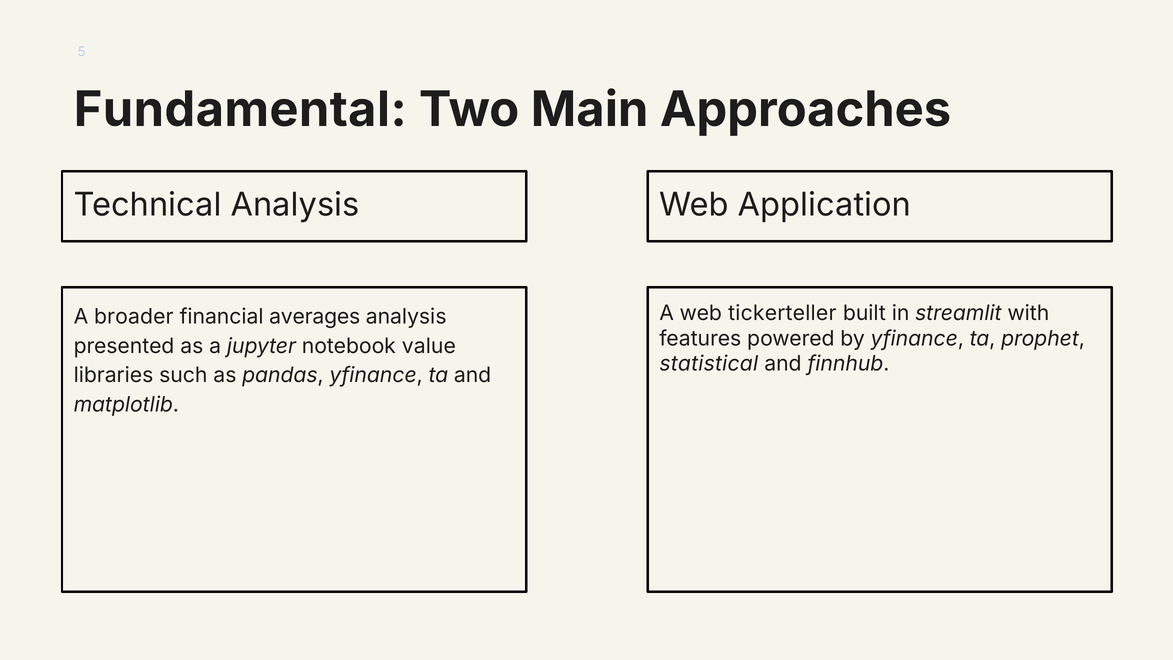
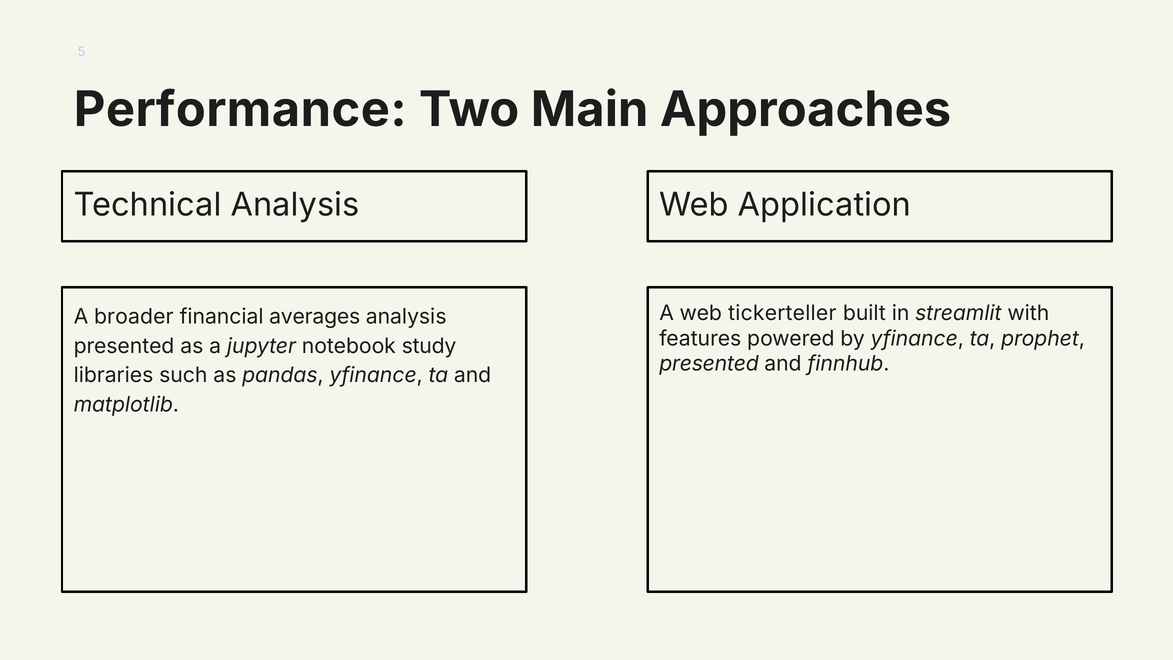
Fundamental: Fundamental -> Performance (240, 110)
value: value -> study (429, 346)
statistical: statistical -> presented (709, 364)
